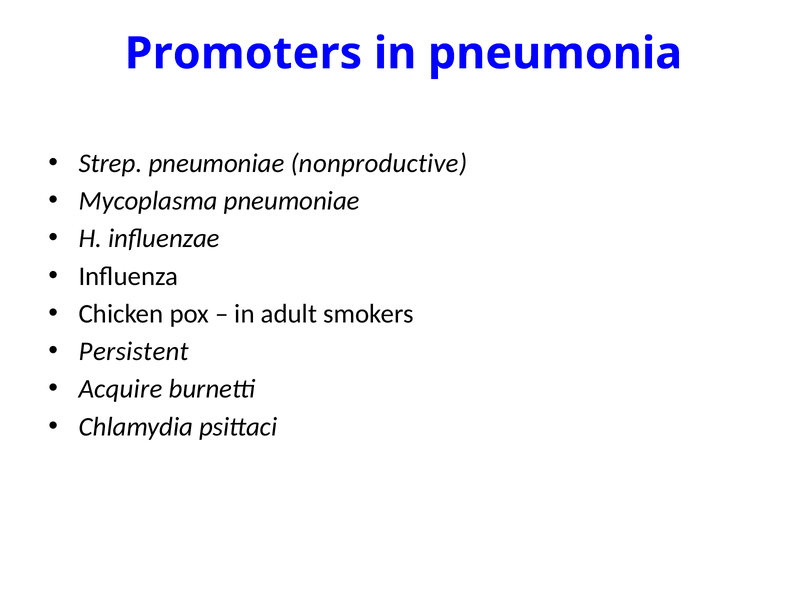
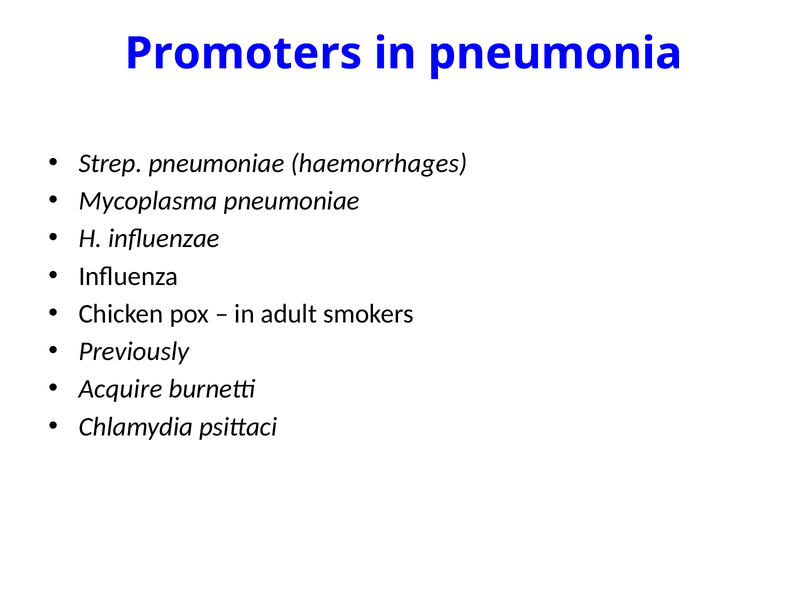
nonproductive: nonproductive -> haemorrhages (379, 163)
Persistent: Persistent -> Previously (134, 352)
